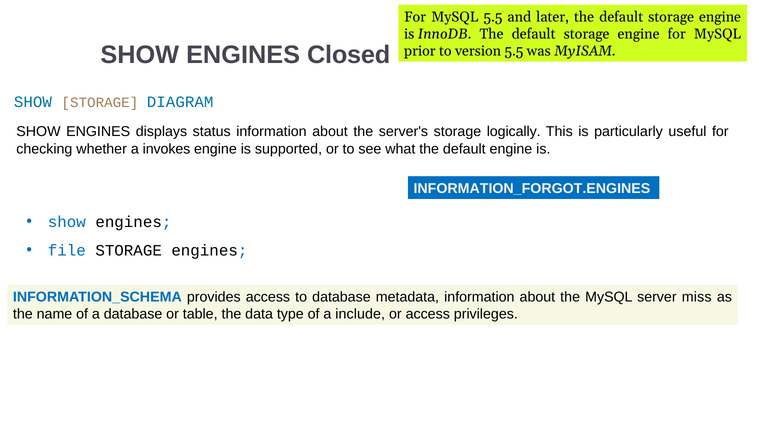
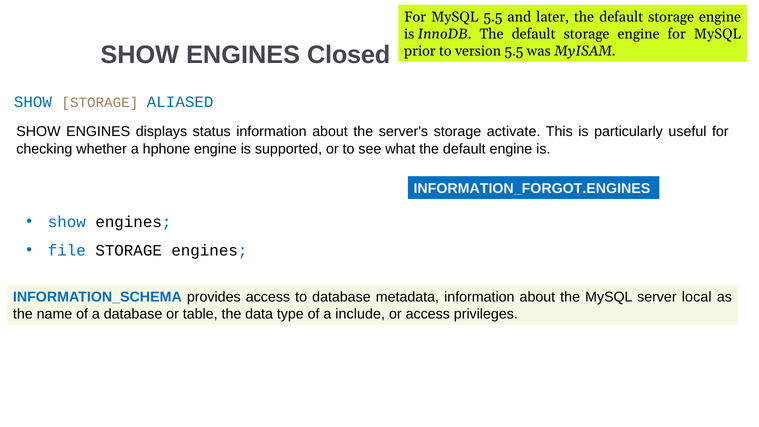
DIAGRAM: DIAGRAM -> ALIASED (180, 102)
logically: logically -> activate (514, 132)
invokes: invokes -> hphone (166, 149)
miss: miss -> local (697, 297)
